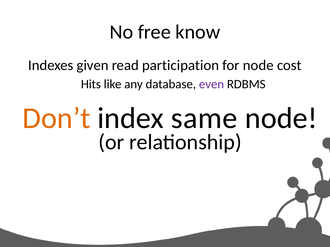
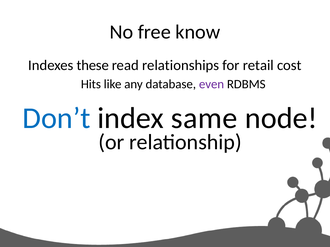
given: given -> these (93, 65)
participation: participation -> relationships (181, 65)
for node: node -> retail (258, 65)
Don’t colour: orange -> blue (56, 118)
